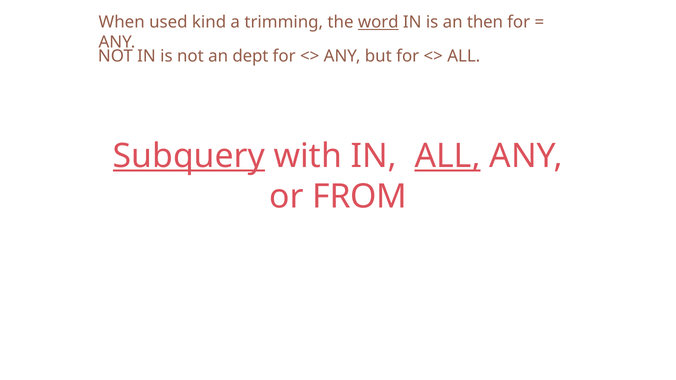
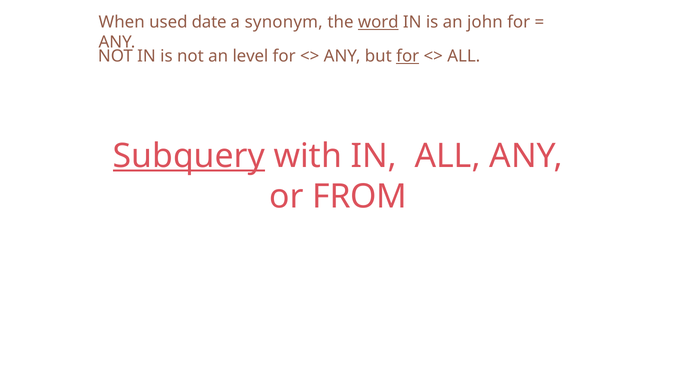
kind: kind -> date (209, 22)
trimming: trimming -> synonym (284, 22)
then: then -> john (485, 22)
dept: dept -> level (250, 56)
for underline: none -> present (408, 56)
ALL underline: present -> none (448, 156)
